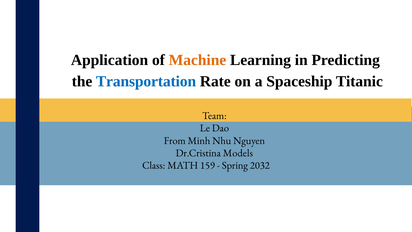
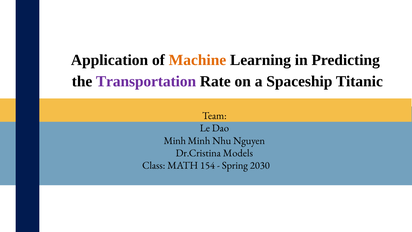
Transportation colour: blue -> purple (146, 81)
From: From -> Minh (175, 140)
159: 159 -> 154 (208, 165)
2032: 2032 -> 2030 (260, 165)
